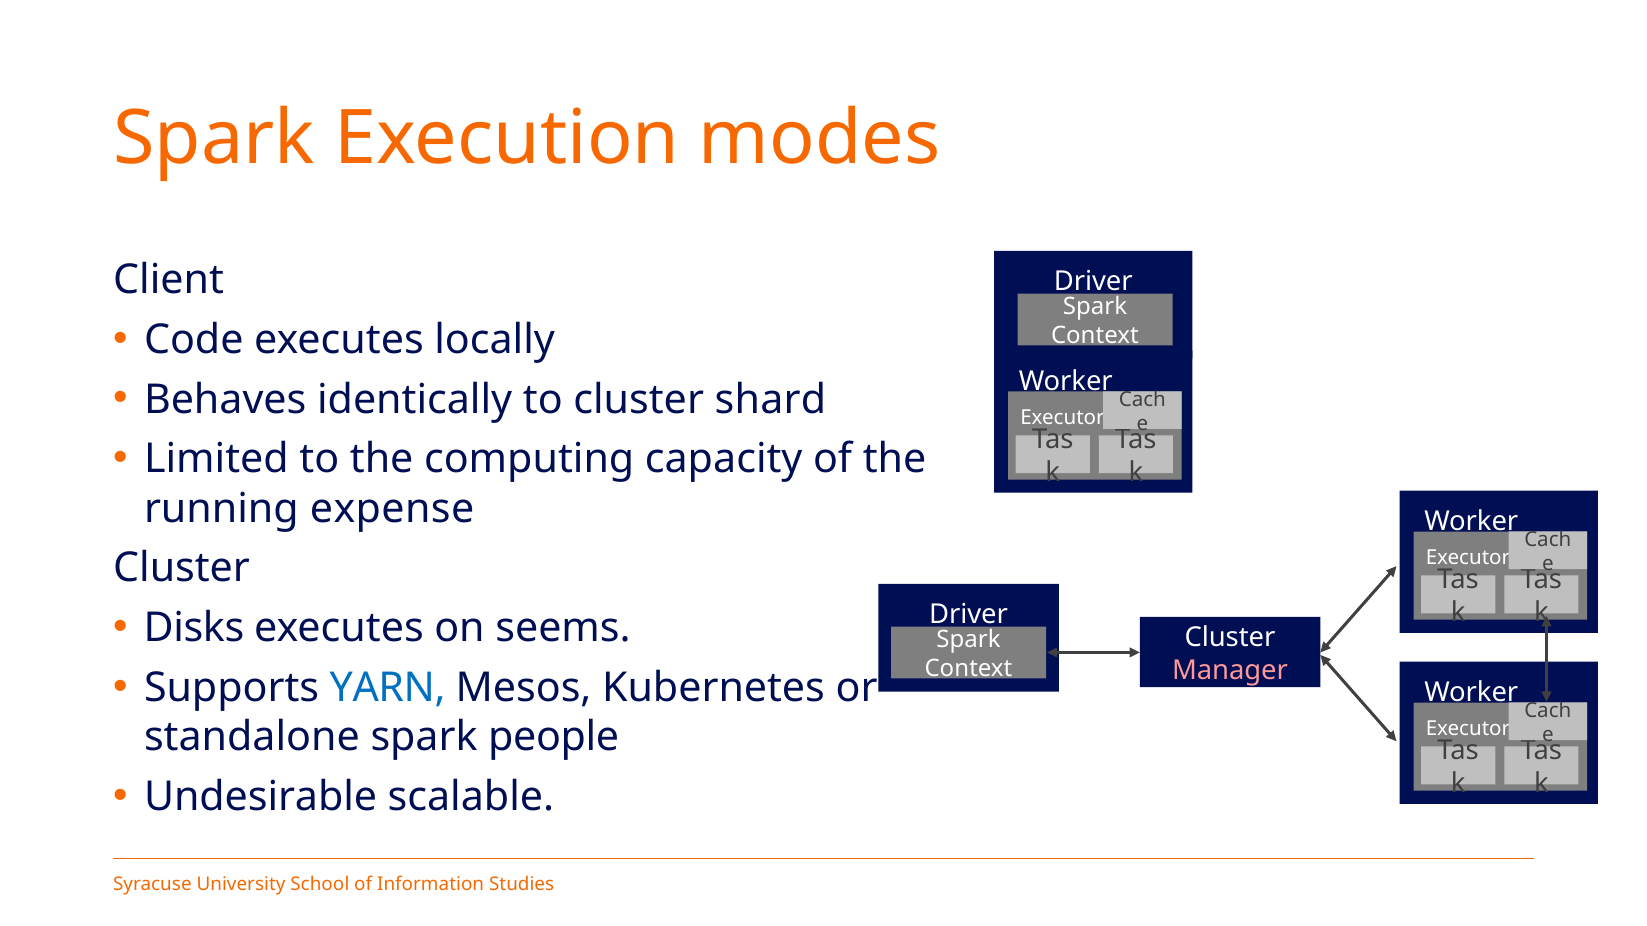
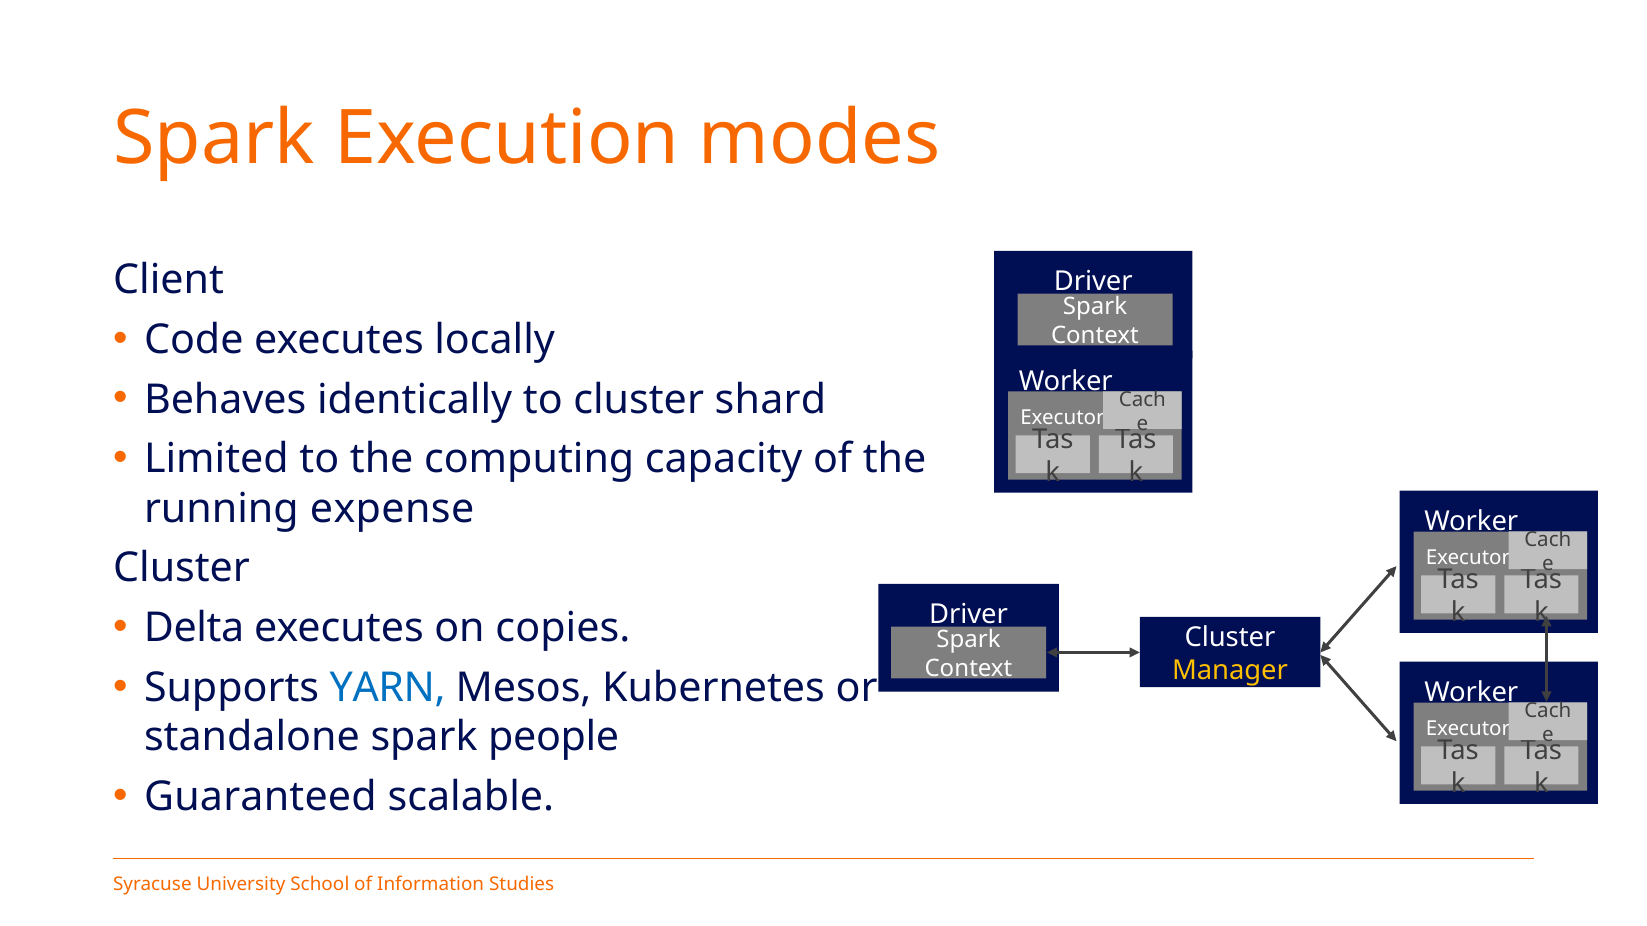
Disks: Disks -> Delta (194, 628)
seems: seems -> copies (563, 628)
Manager colour: pink -> yellow (1230, 671)
Undesirable: Undesirable -> Guaranteed (260, 797)
